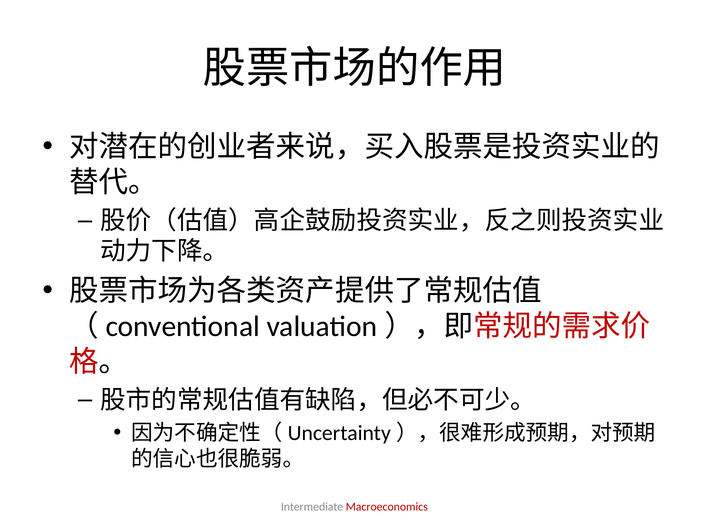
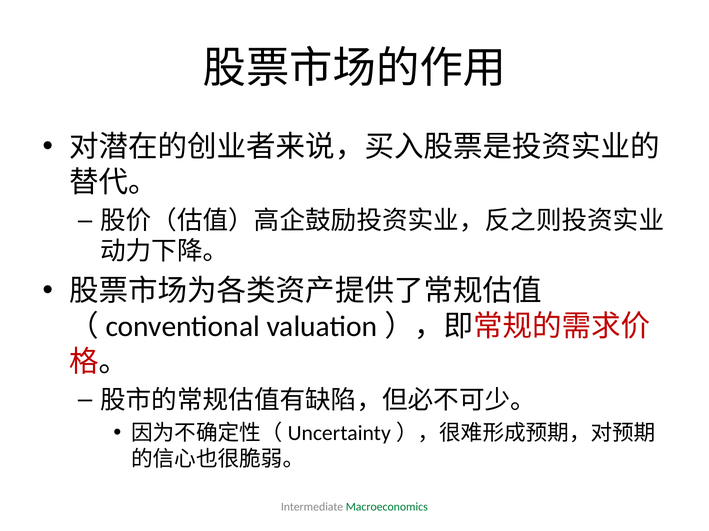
Macroeconomics colour: red -> green (387, 508)
